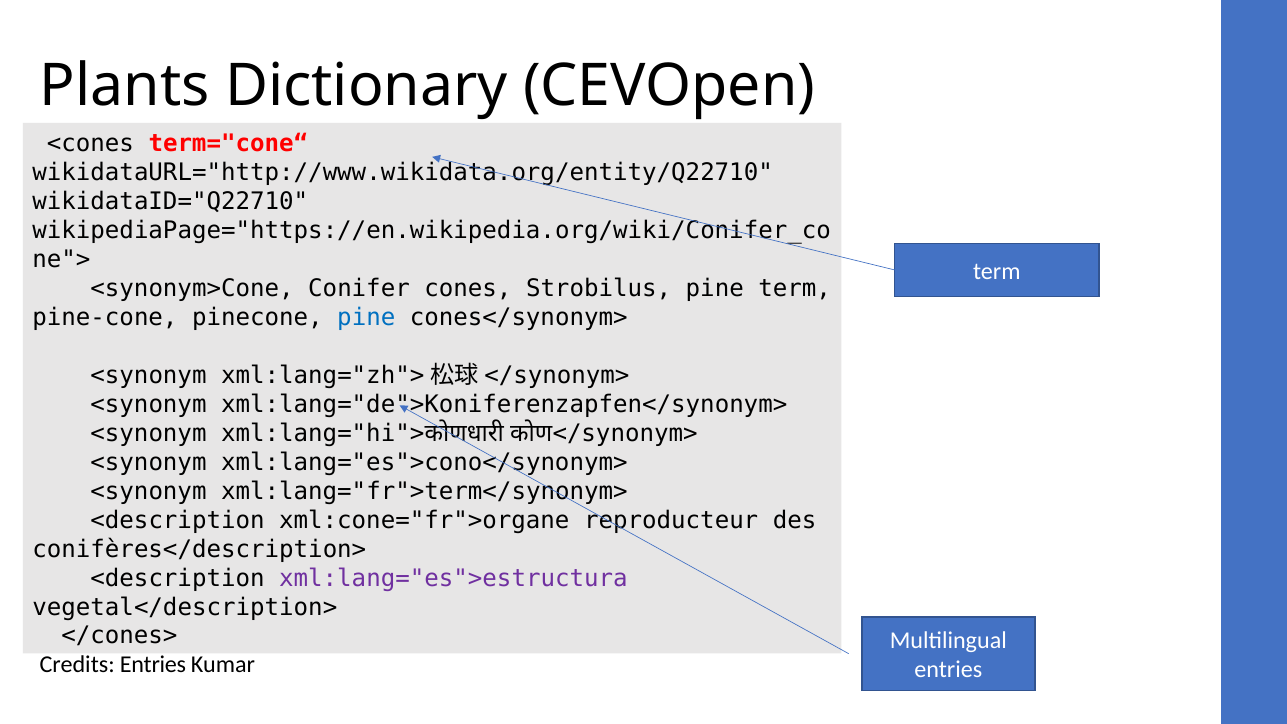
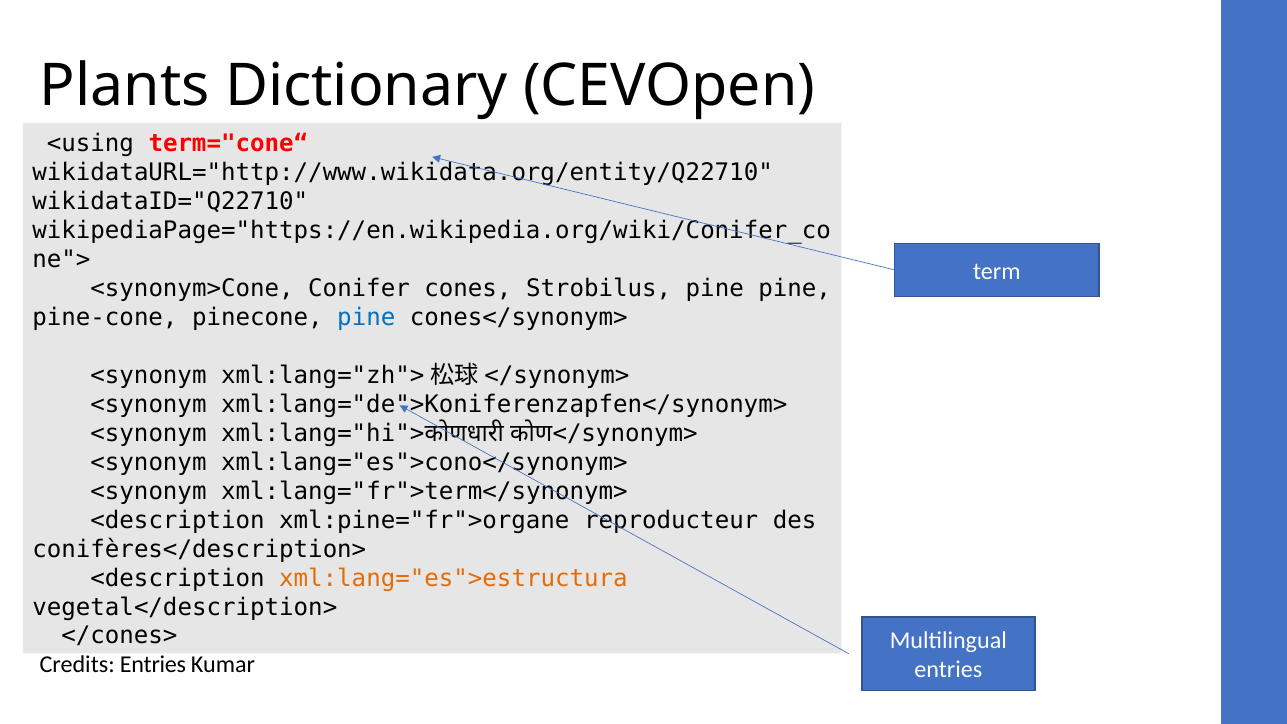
<cones: <cones -> <using (90, 144)
pine term: term -> pine (795, 288)
xml:cone="fr">organe: xml:cone="fr">organe -> xml:pine="fr">organe (424, 520)
xml:lang="es">estructura colour: purple -> orange (453, 578)
